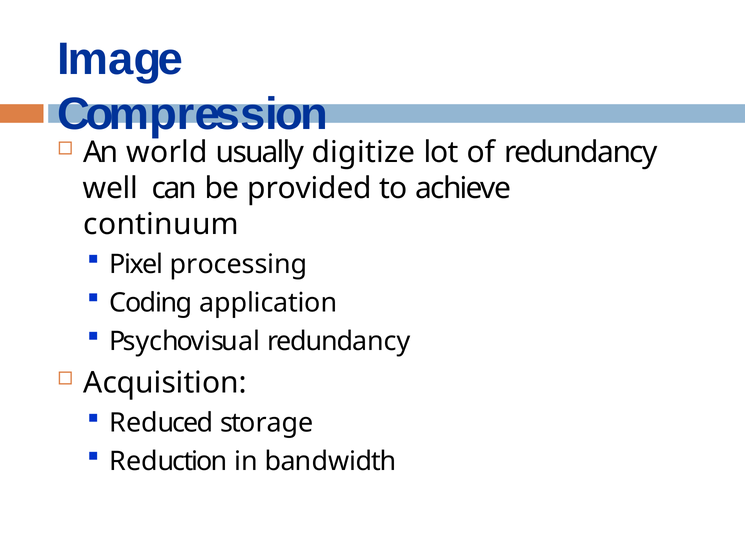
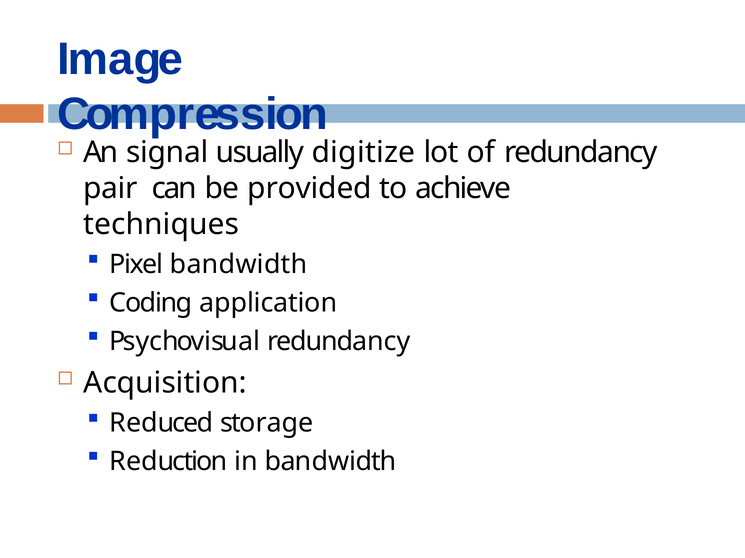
world: world -> signal (167, 153)
well: well -> pair (111, 189)
continuum: continuum -> techniques (161, 225)
Pixel processing: processing -> bandwidth (239, 265)
